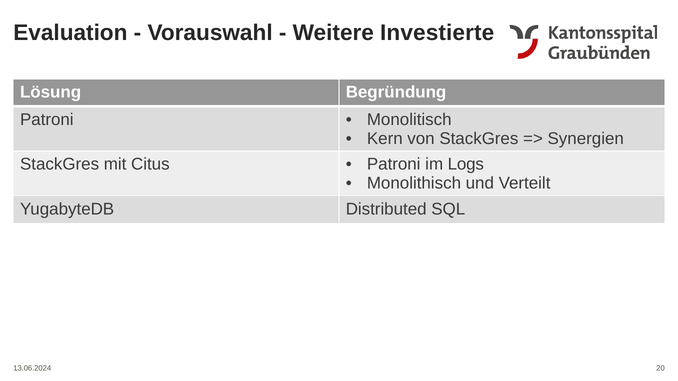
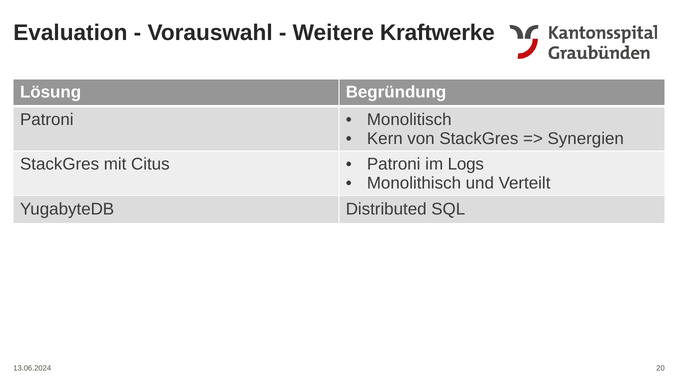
Investierte: Investierte -> Kraftwerke (437, 33)
